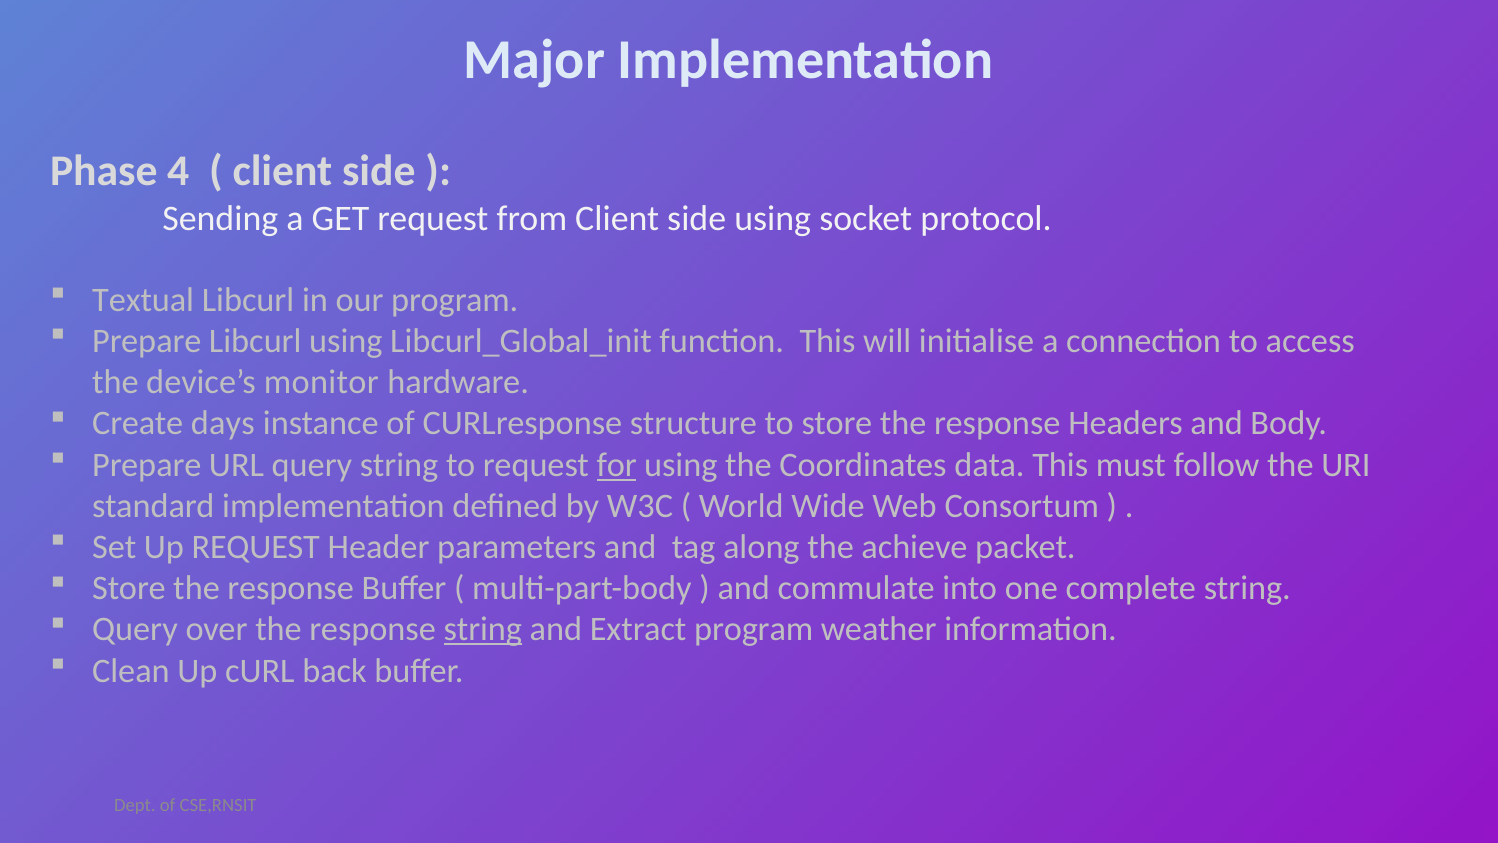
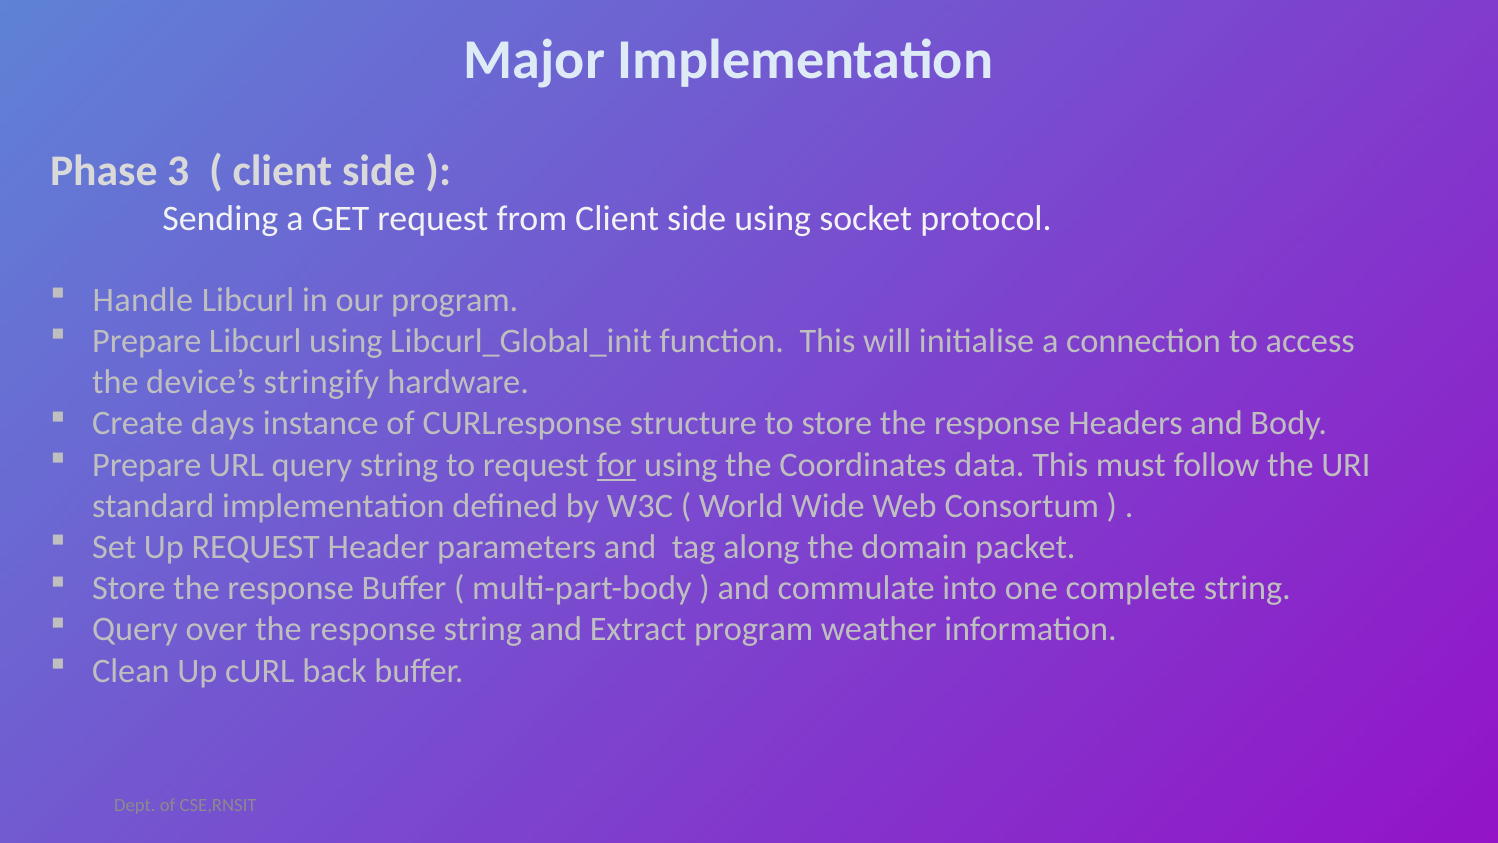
4: 4 -> 3 (178, 171)
Textual: Textual -> Handle (143, 300)
monitor: monitor -> stringify (321, 382)
achieve: achieve -> domain (914, 547)
string underline: present -> none (483, 629)
